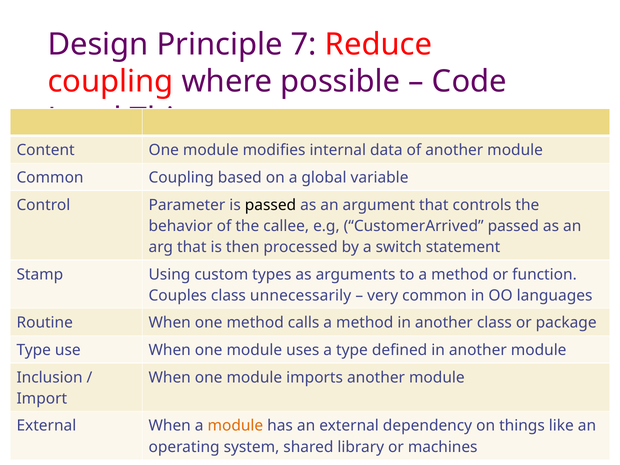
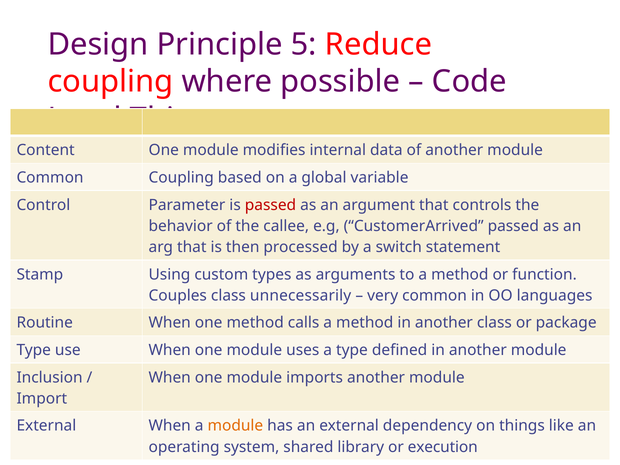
7: 7 -> 5 (304, 45)
passed colour: black -> red (271, 205)
machines: machines -> execution (443, 447)
